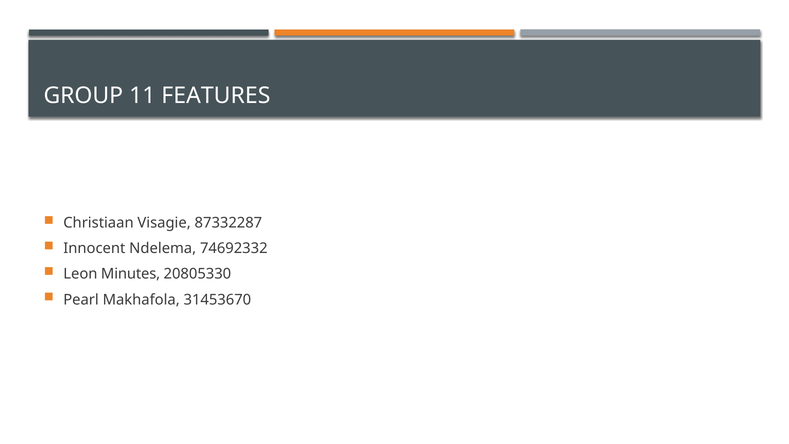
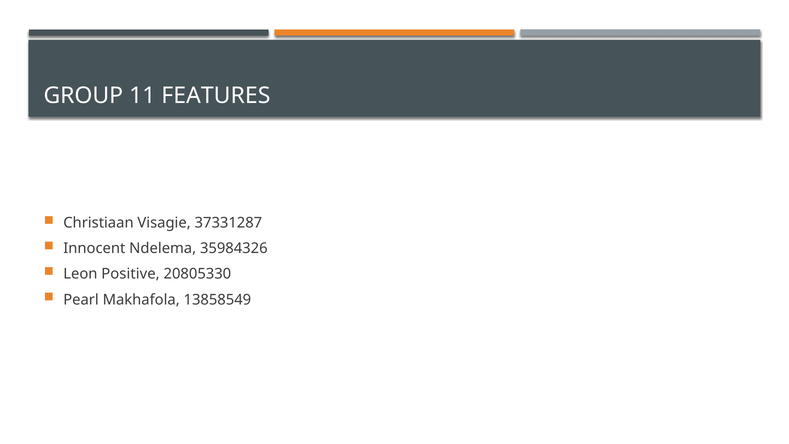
87332287: 87332287 -> 37331287 (228, 223)
74692332: 74692332 -> 35984326 (234, 248)
Minutes: Minutes -> Positive (130, 274)
31453670: 31453670 -> 13858549 (217, 300)
